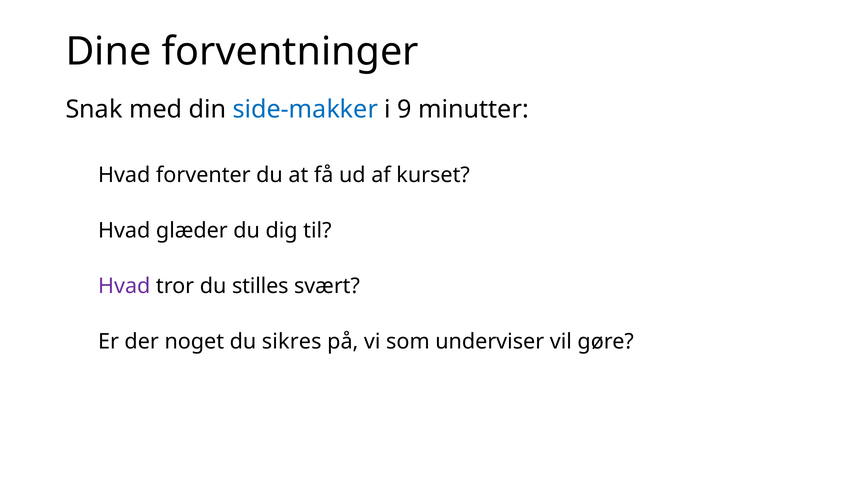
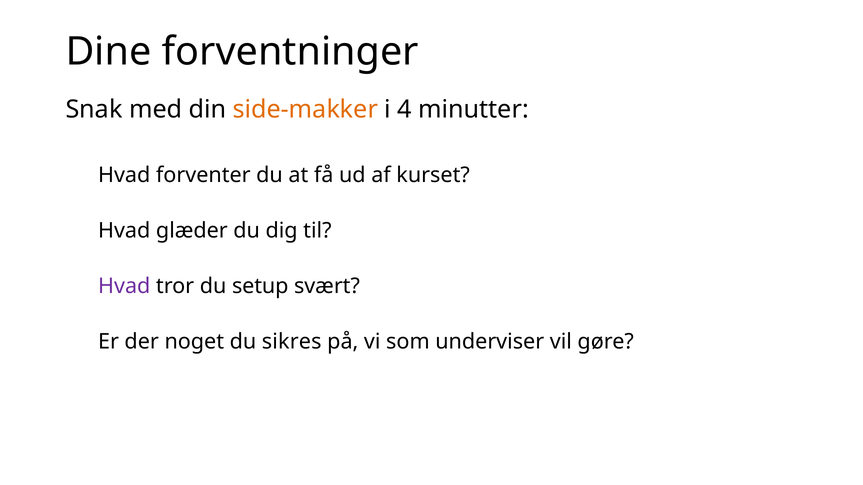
side-makker colour: blue -> orange (305, 109)
9: 9 -> 4 (405, 109)
stilles: stilles -> setup (260, 287)
